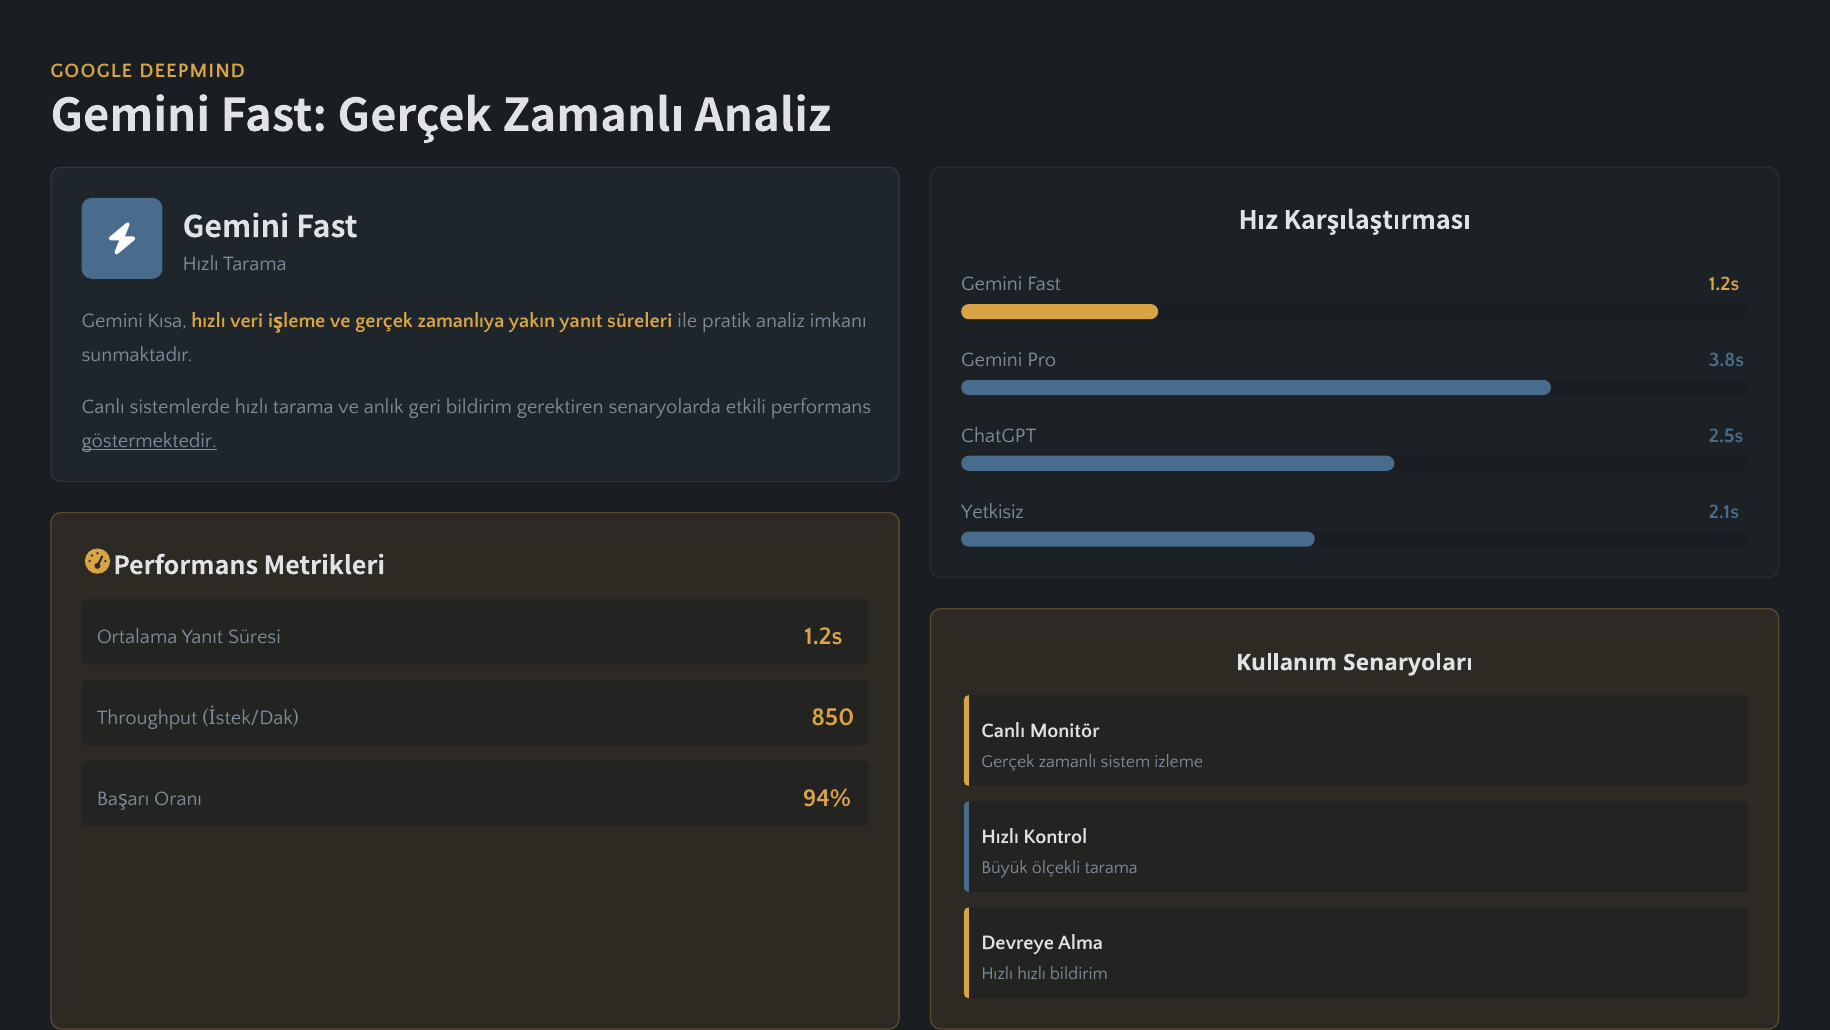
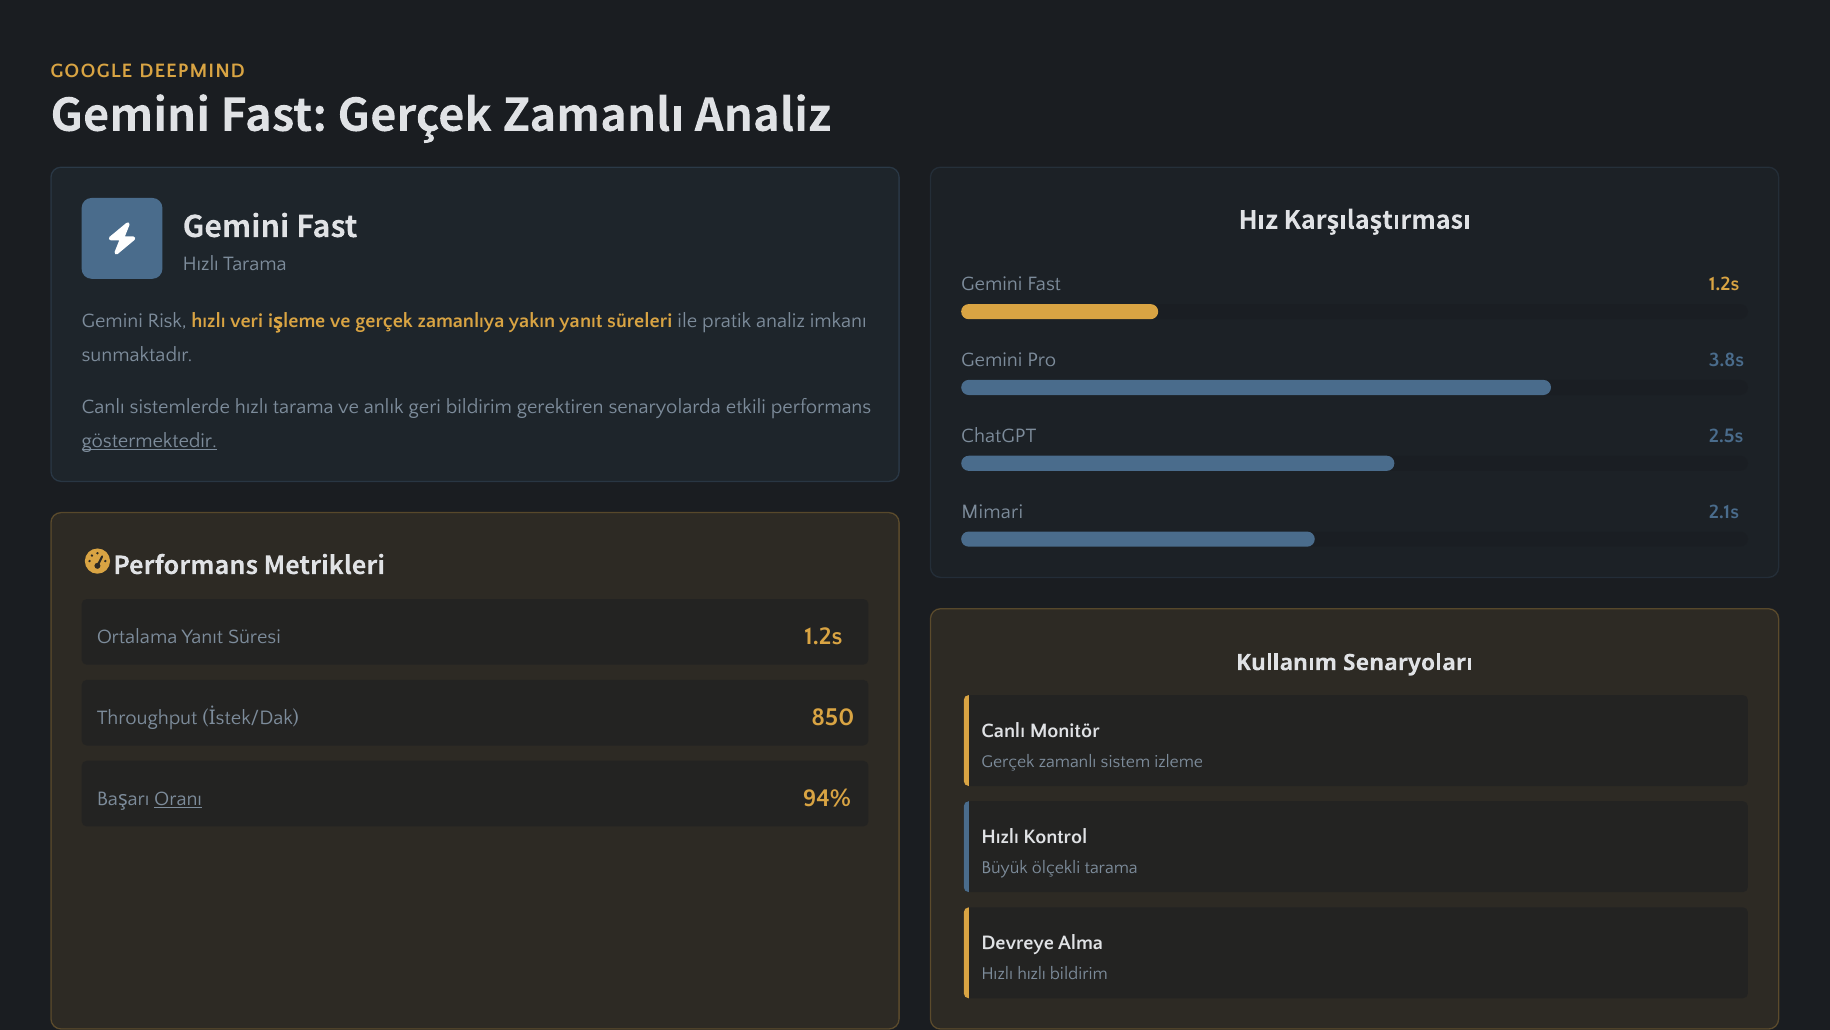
Kısa: Kısa -> Risk (167, 321)
Yetkisiz: Yetkisiz -> Mimari (992, 511)
Oranı underline: none -> present (178, 798)
